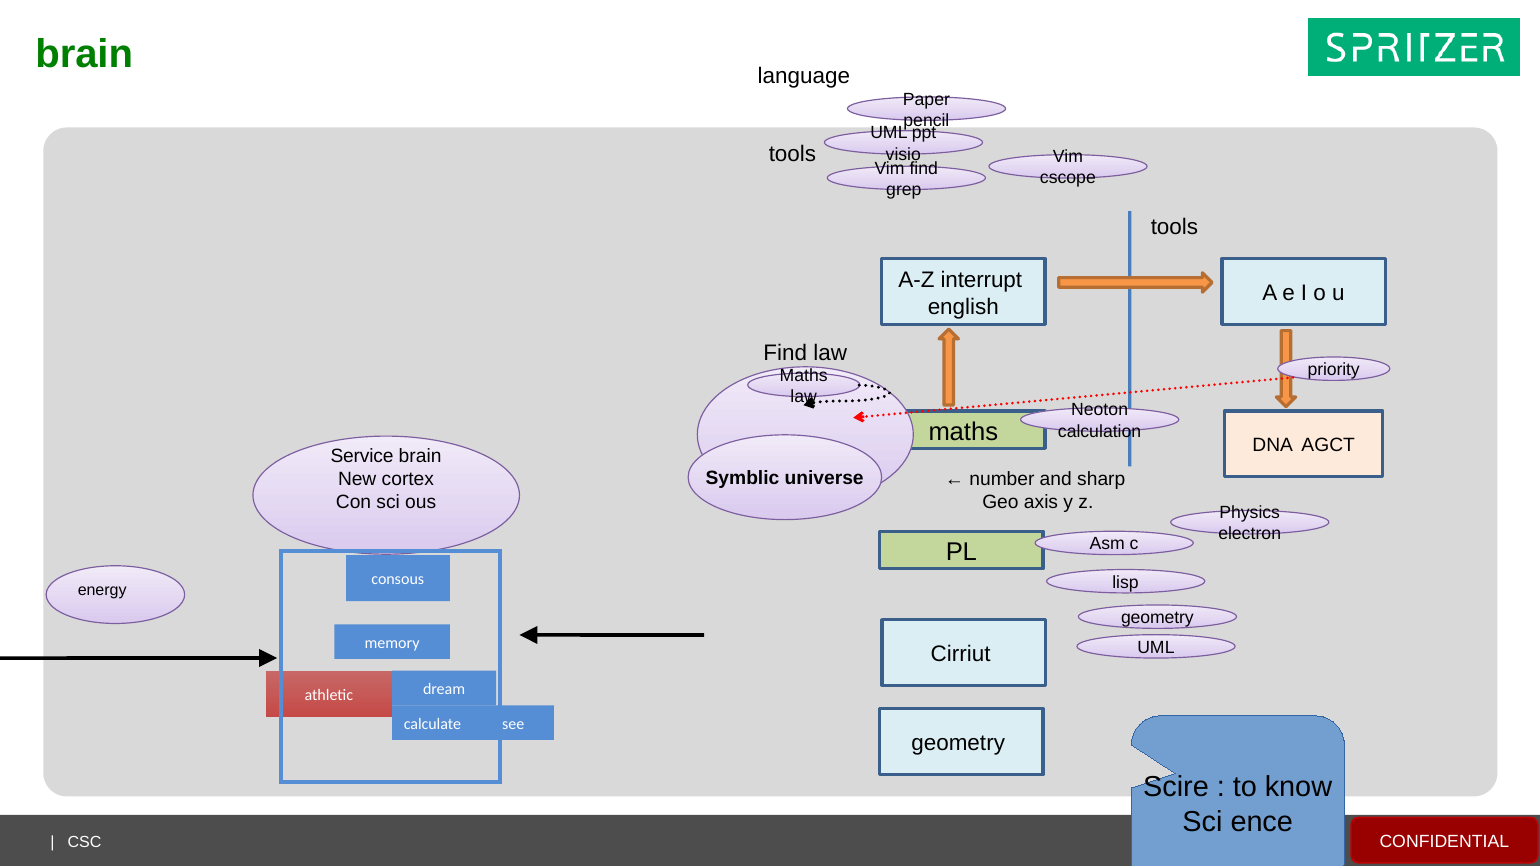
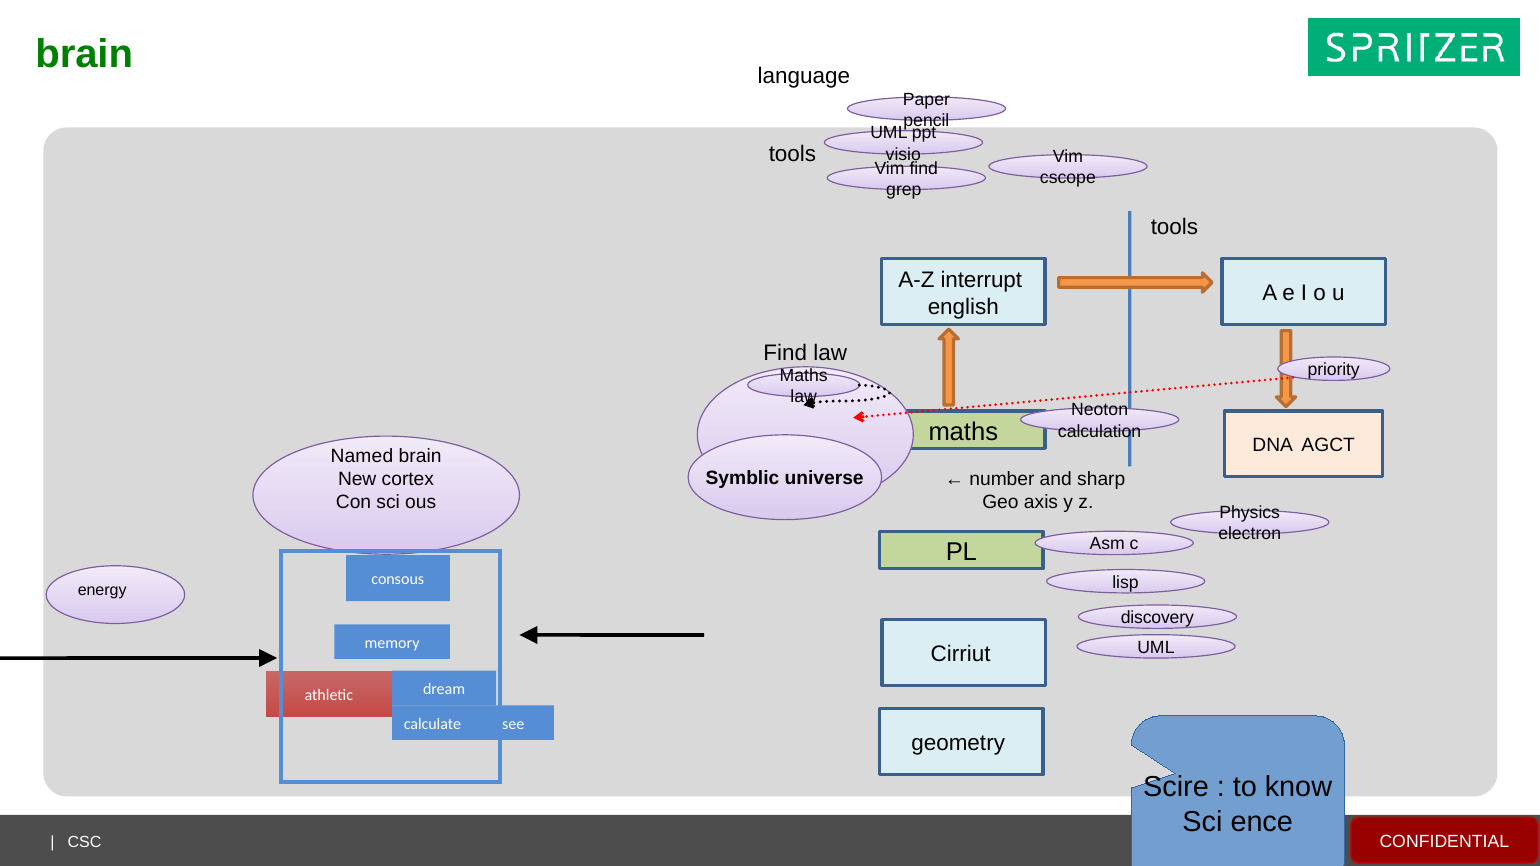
Service: Service -> Named (362, 456)
geometry: geometry -> discovery (1157, 618)
